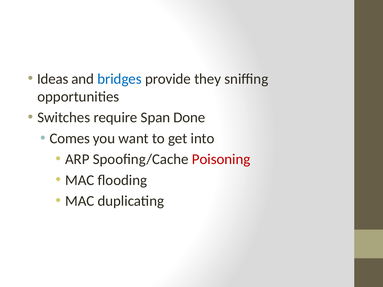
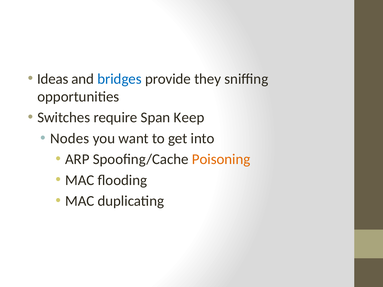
Done: Done -> Keep (189, 118)
Comes: Comes -> Nodes (70, 139)
Poisoning colour: red -> orange (221, 159)
